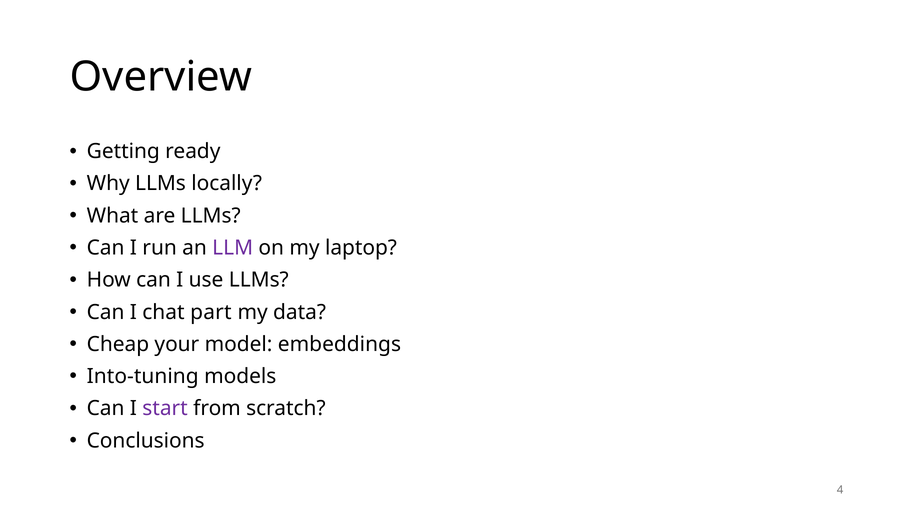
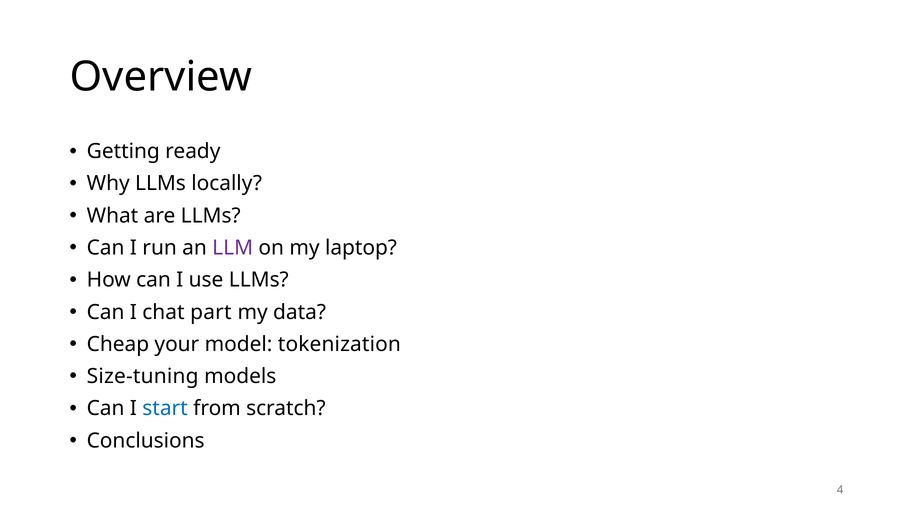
embeddings: embeddings -> tokenization (339, 344)
Into-tuning: Into-tuning -> Size-tuning (143, 376)
start colour: purple -> blue (165, 408)
